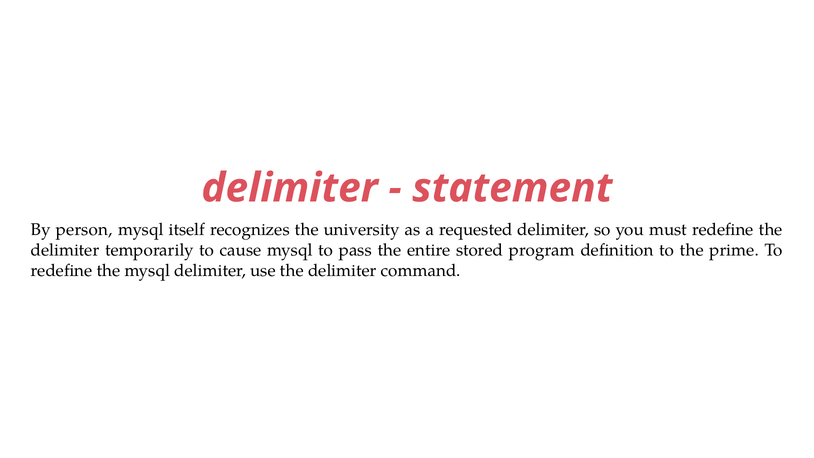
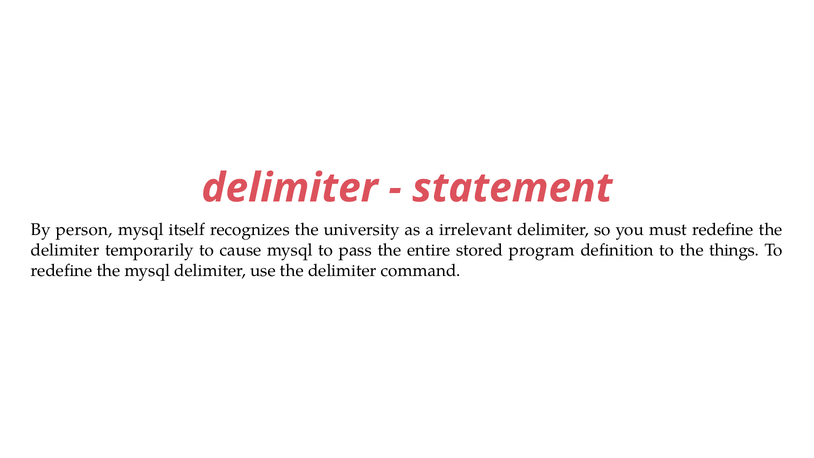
requested: requested -> irrelevant (476, 230)
prime: prime -> things (734, 250)
